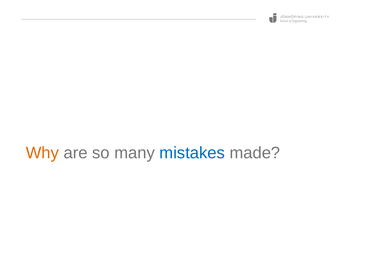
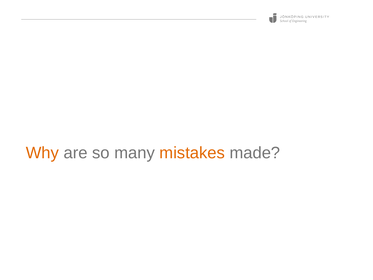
mistakes colour: blue -> orange (192, 153)
